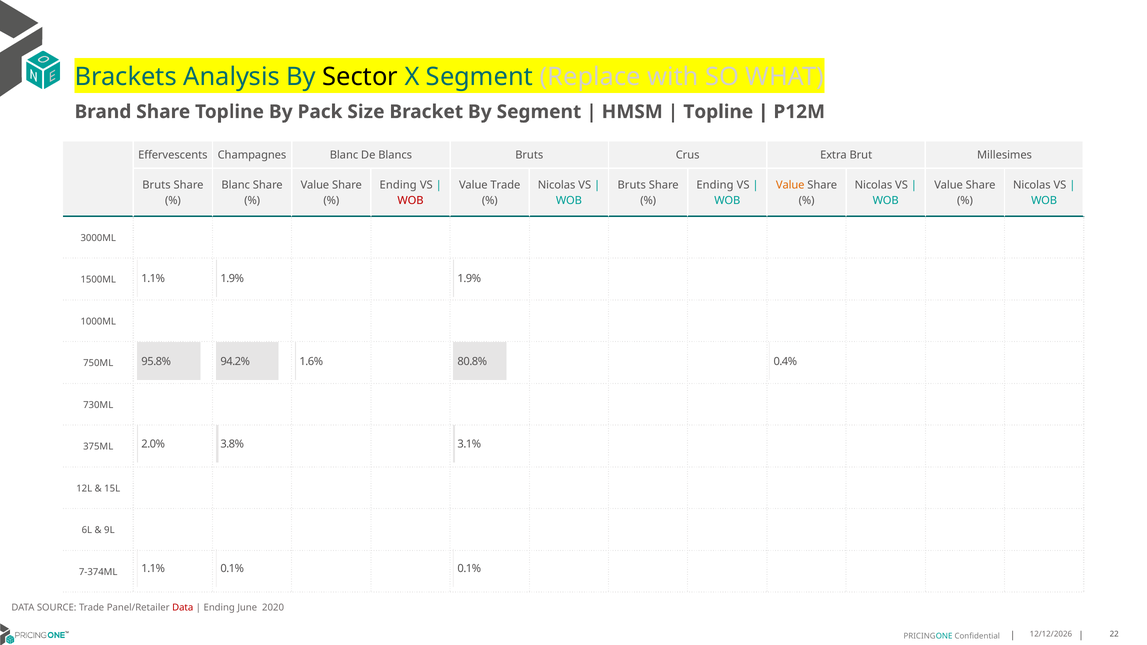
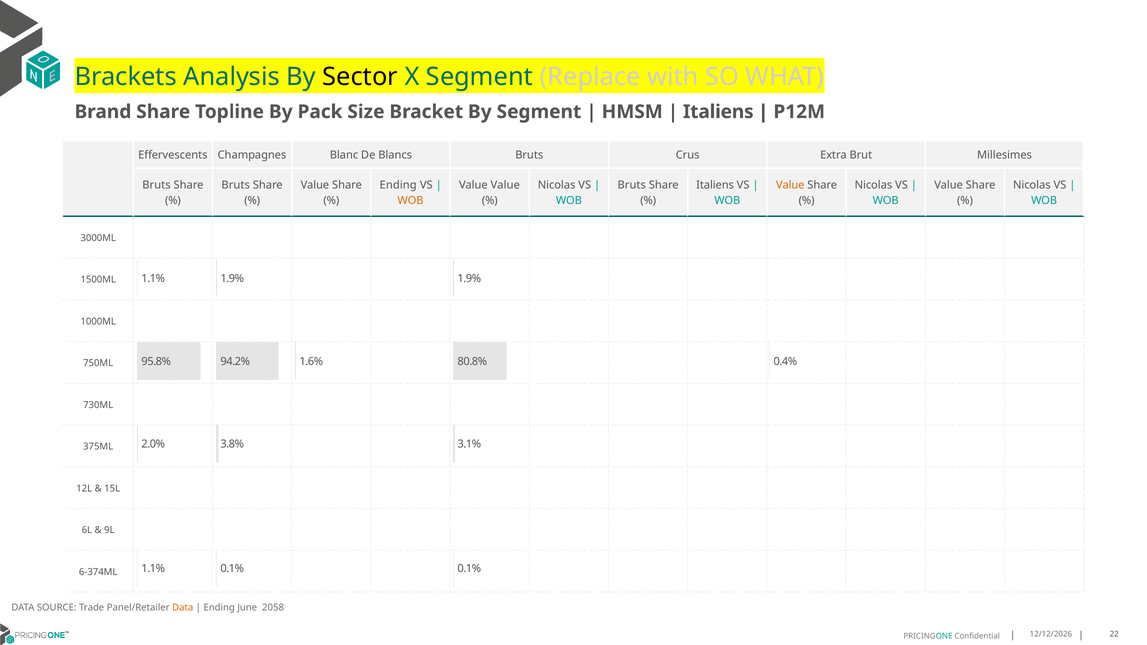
Topline: Topline -> Italiens (718, 112)
Blanc: Blanc -> Bruts (236, 185)
Value Trade: Trade -> Value (505, 185)
Ending: Ending -> Italiens (715, 185)
WOB colour: red -> orange (411, 200)
7-374ML: 7-374ML -> 6-374ML (98, 572)
Data colour: red -> orange (183, 608)
2020: 2020 -> 2058 (273, 608)
